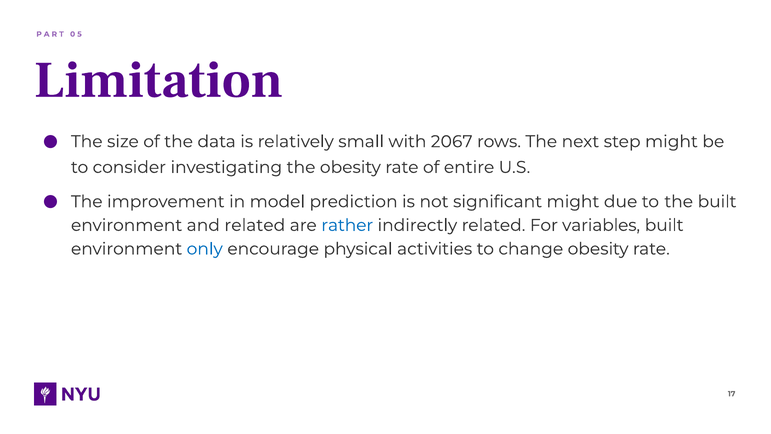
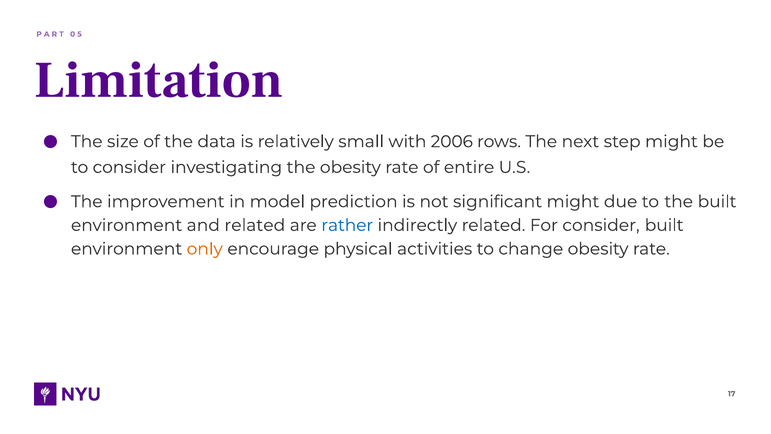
2067: 2067 -> 2006 (452, 141)
For variables: variables -> consider (601, 225)
only colour: blue -> orange (205, 249)
